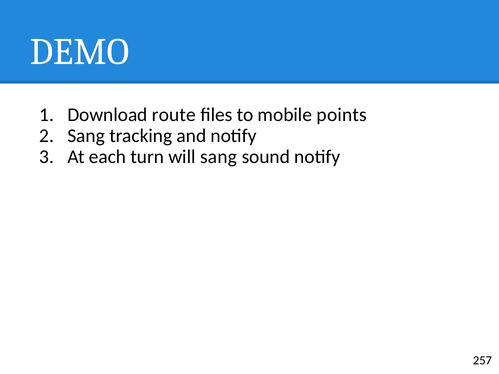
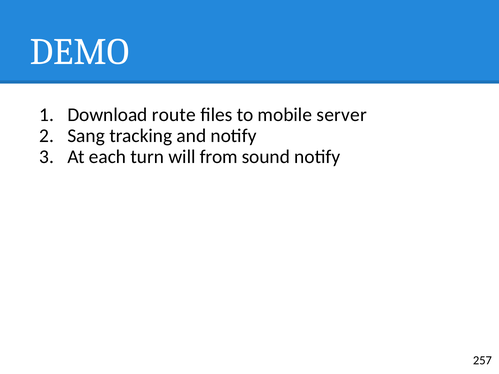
points: points -> server (342, 115)
will sang: sang -> from (219, 157)
